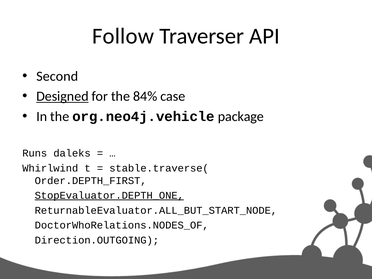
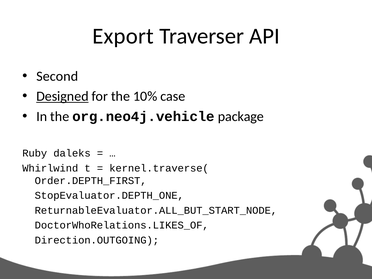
Follow: Follow -> Export (123, 36)
84%: 84% -> 10% (145, 96)
Runs: Runs -> Ruby (35, 153)
stable.traverse(: stable.traverse( -> kernel.traverse( (159, 168)
StopEvaluator.DEPTH_ONE underline: present -> none (109, 195)
DoctorWhoRelations.NODES_OF: DoctorWhoRelations.NODES_OF -> DoctorWhoRelations.LIKES_OF (122, 225)
